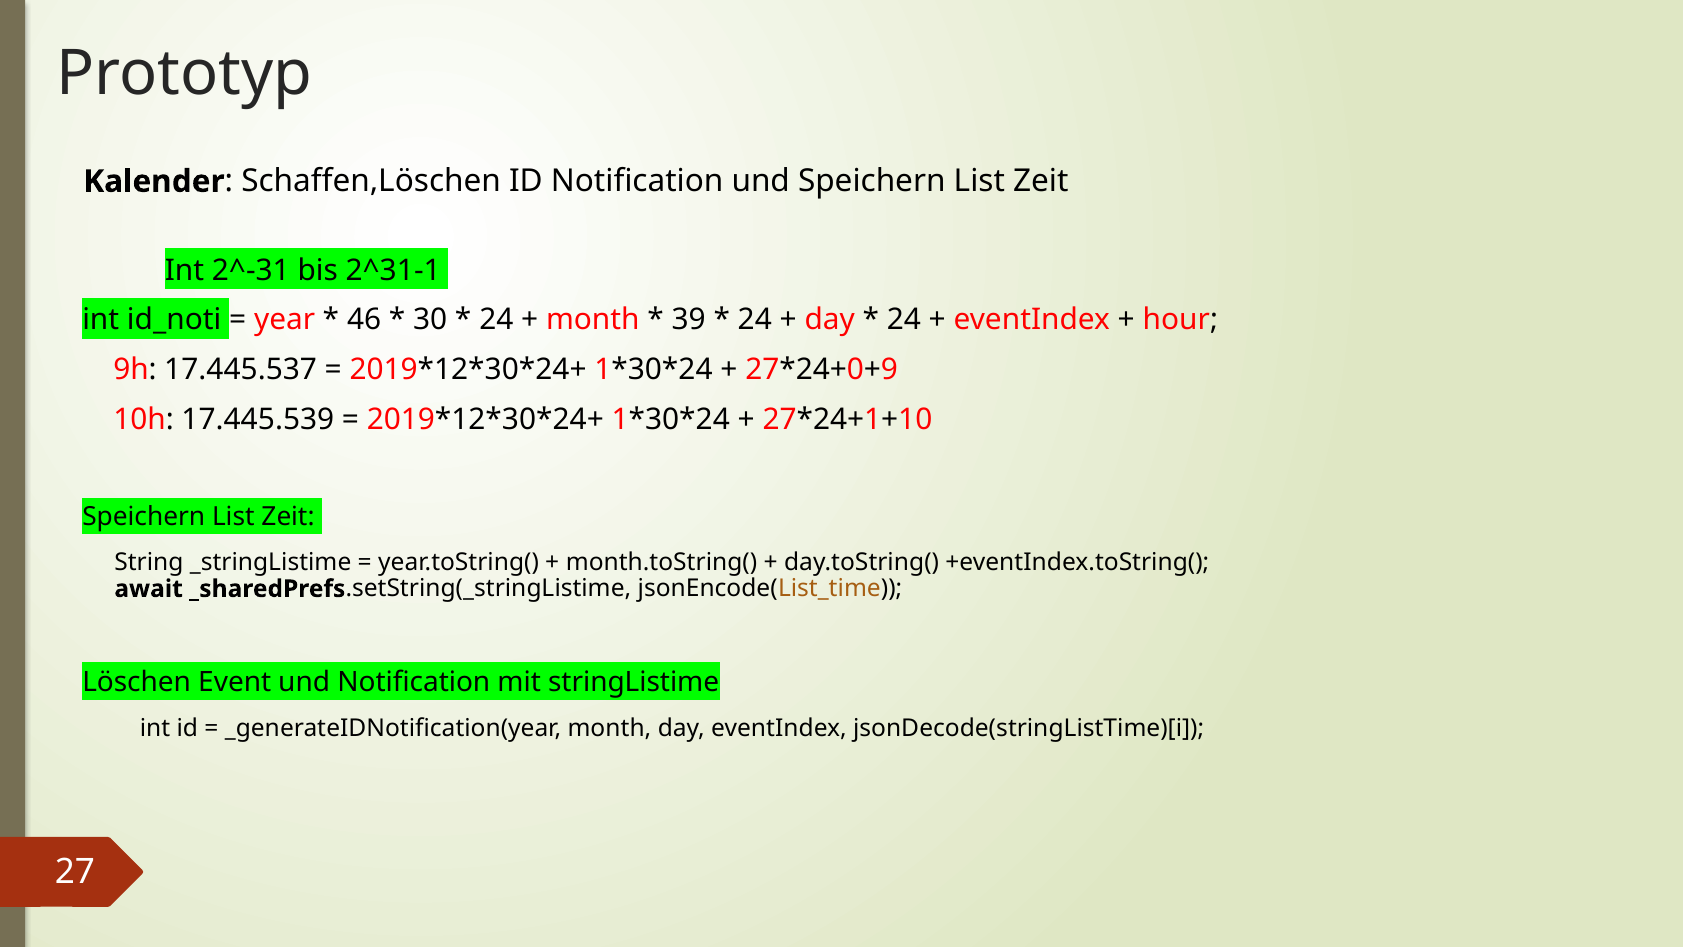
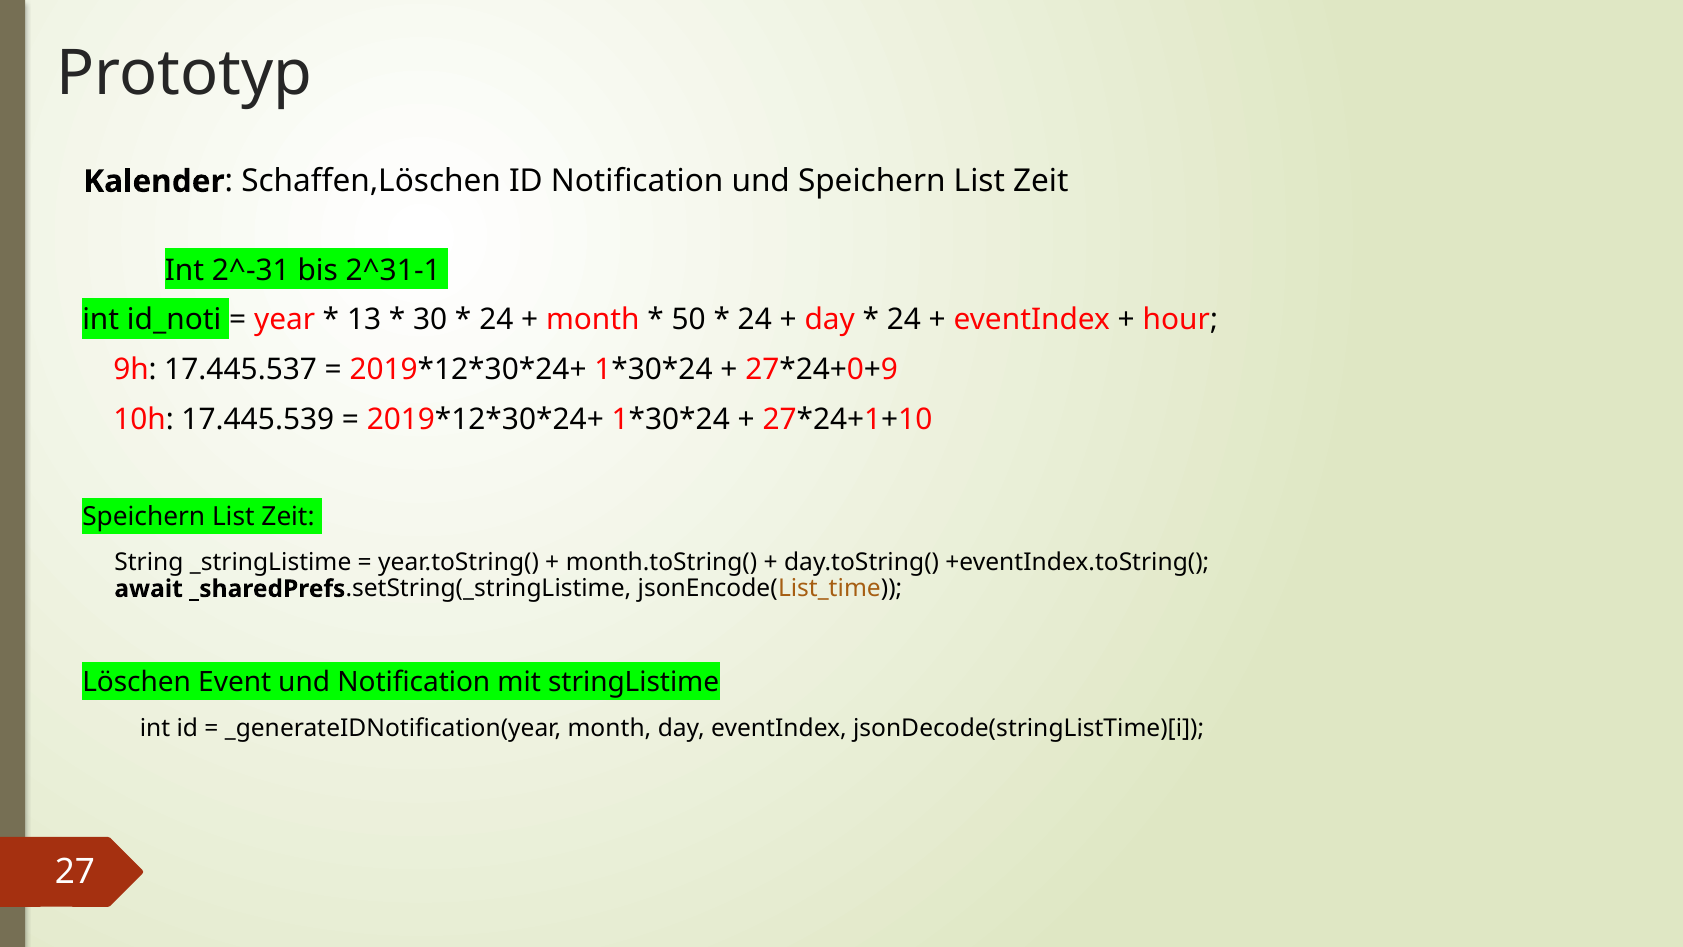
46: 46 -> 13 (364, 320)
39: 39 -> 50 (689, 320)
